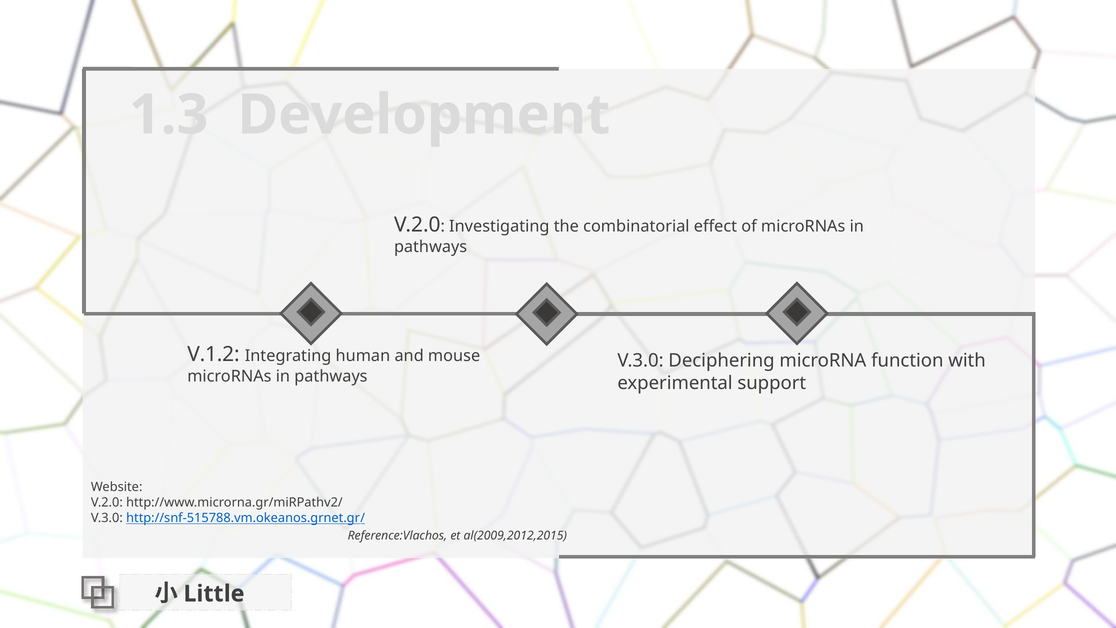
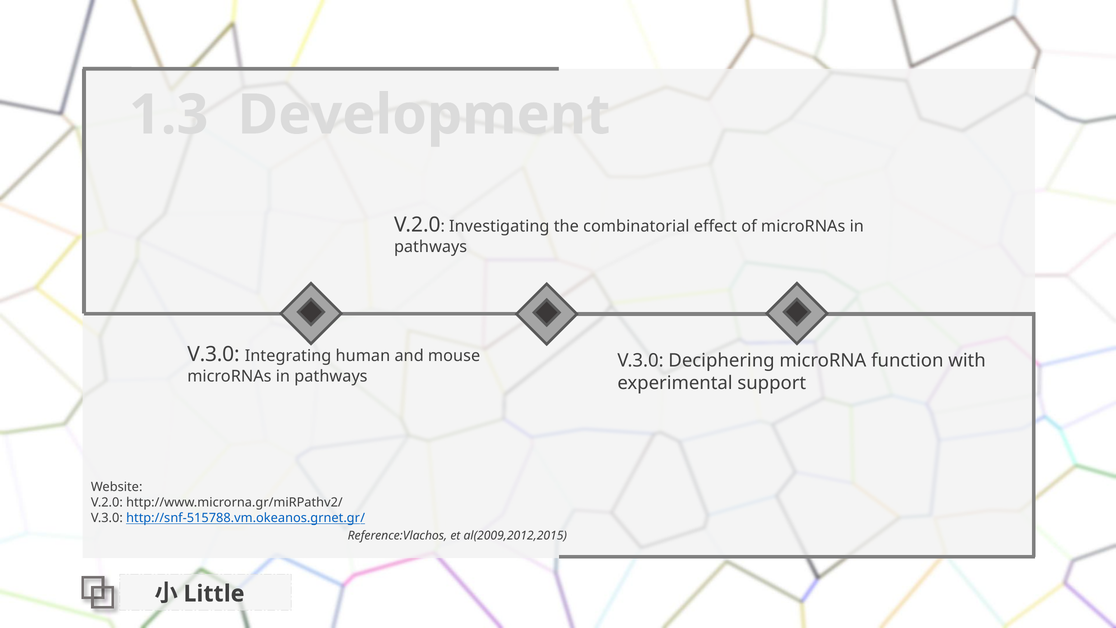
V.1.2: V.1.2 -> V.3.0 (213, 354)
